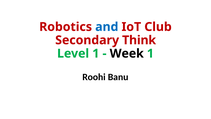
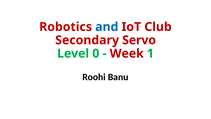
Think: Think -> Servo (139, 40)
Level 1: 1 -> 0 (96, 53)
Week colour: black -> red (127, 53)
